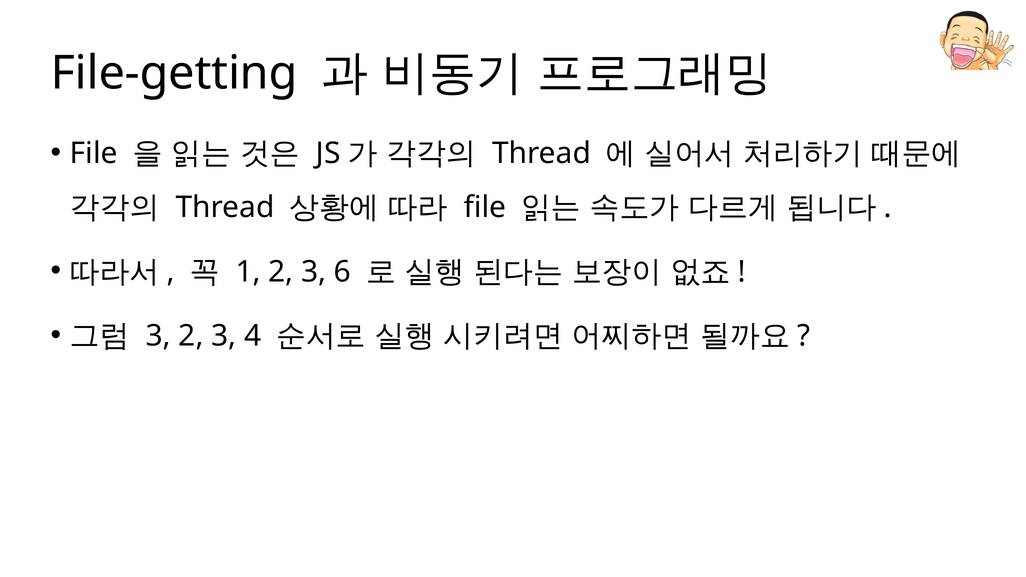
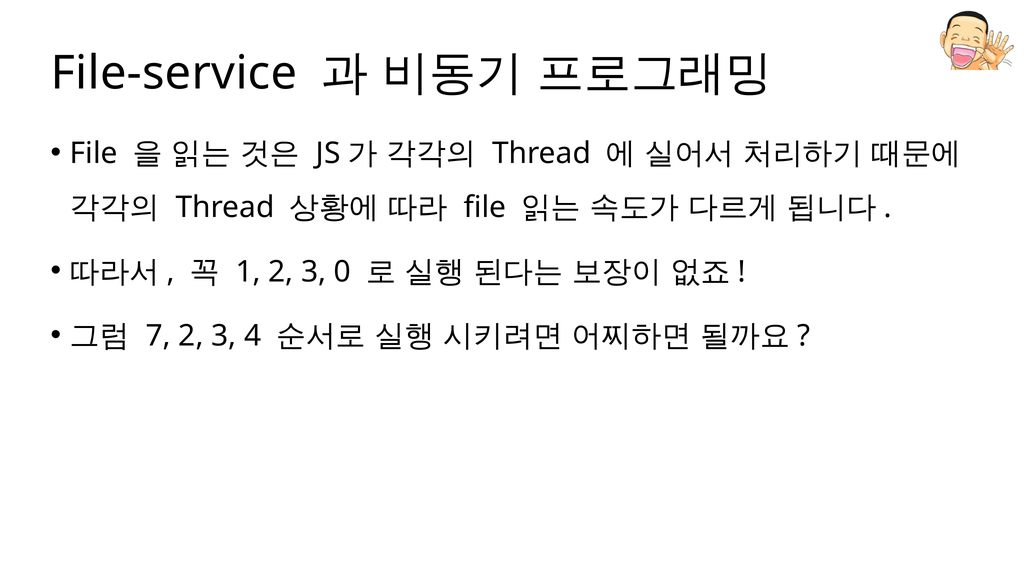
File-getting: File-getting -> File-service (174, 73)
6: 6 -> 0 (342, 272)
3: 3 -> 7 (158, 336)
